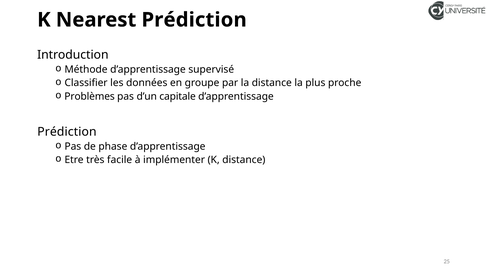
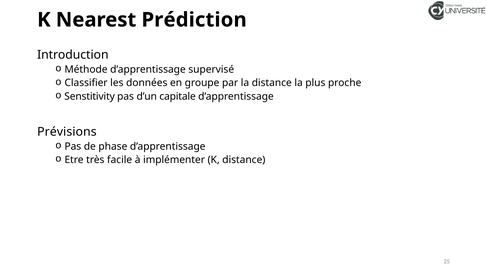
Problèmes: Problèmes -> Senstitivity (90, 96)
Prédiction: Prédiction -> Prévisions (67, 132)
